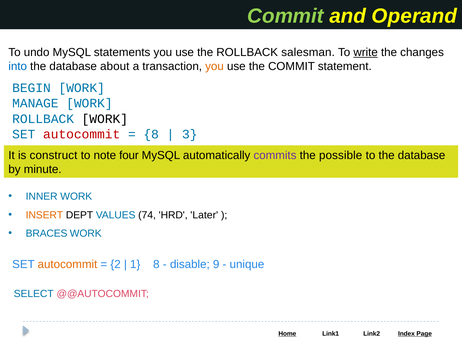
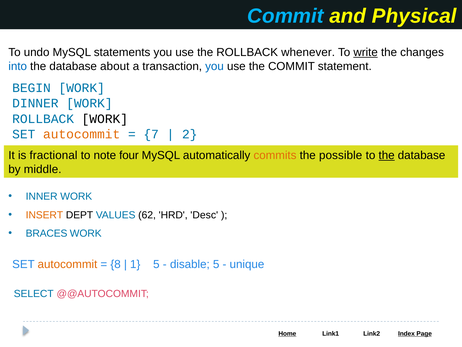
Commit colour: light green -> light blue (286, 16)
Operand: Operand -> Physical (414, 16)
salesman: salesman -> whenever (308, 52)
you colour: orange -> blue (215, 66)
MANAGE: MANAGE -> DINNER (35, 103)
autocommit colour: red -> orange (82, 134)
8: 8 -> 7 (151, 134)
3: 3 -> 2 (190, 134)
construct: construct -> fractional (54, 155)
commits colour: purple -> orange (275, 155)
the underline: none -> present (387, 155)
minute: minute -> middle (43, 169)
74: 74 -> 62 (147, 215)
Later: Later -> Desc (204, 215)
2: 2 -> 8 (116, 264)
1 8: 8 -> 5 (156, 264)
disable 9: 9 -> 5 (216, 264)
